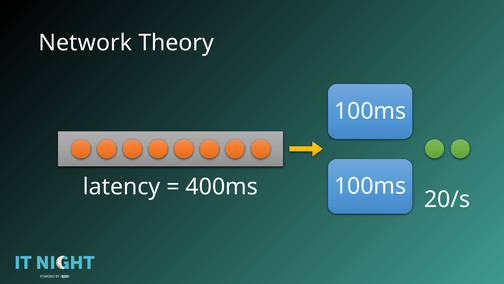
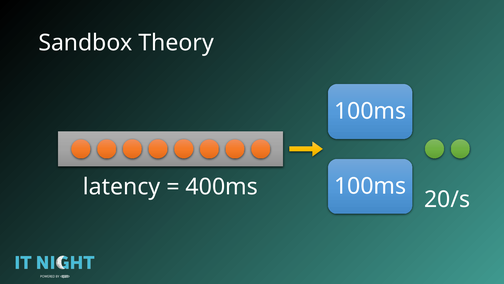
Network: Network -> Sandbox (85, 43)
